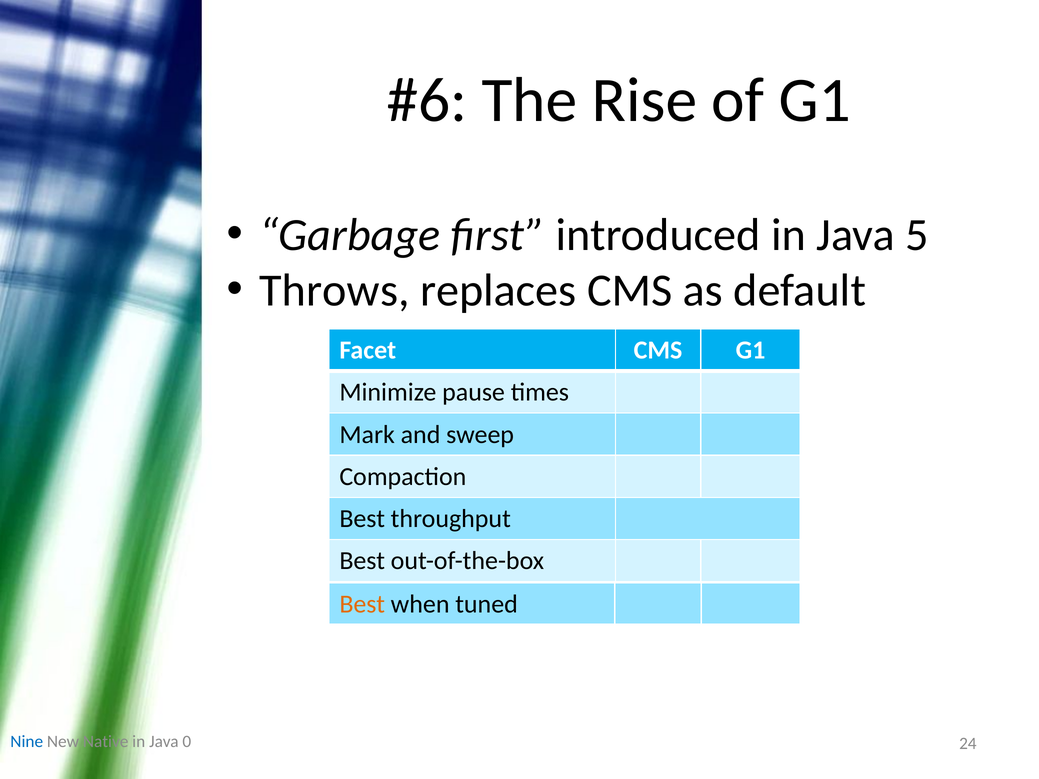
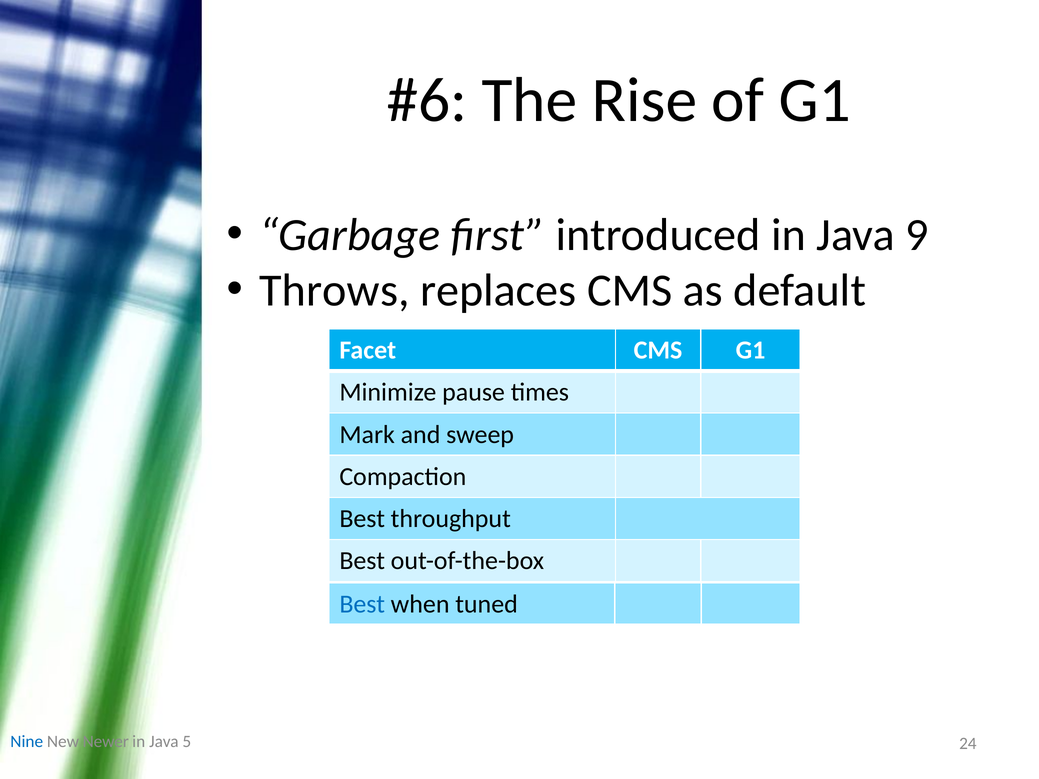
5: 5 -> 9 (917, 235)
Best colour: orange -> blue (362, 605)
Native: Native -> Newer (106, 742)
0: 0 -> 5 (187, 742)
